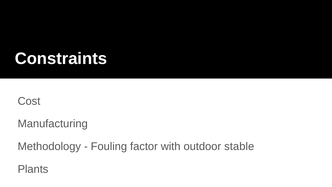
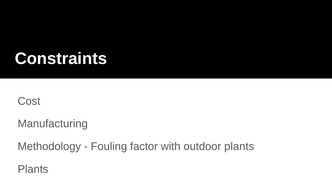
outdoor stable: stable -> plants (239, 146)
